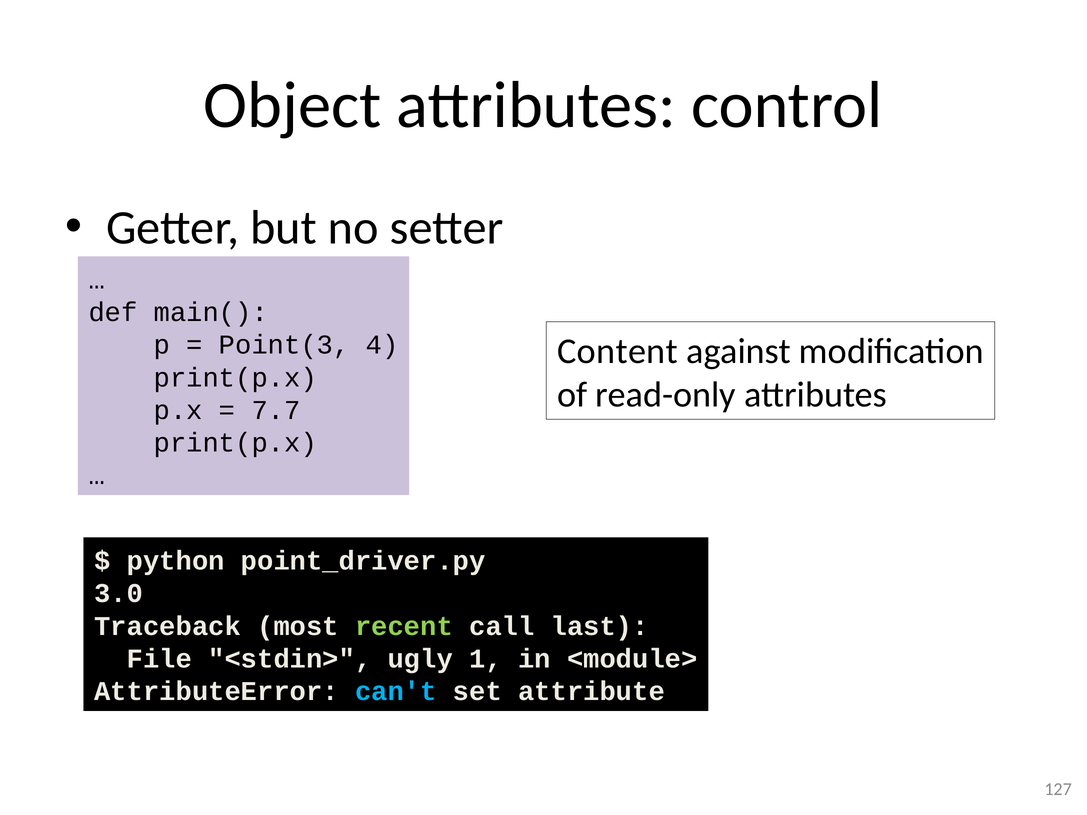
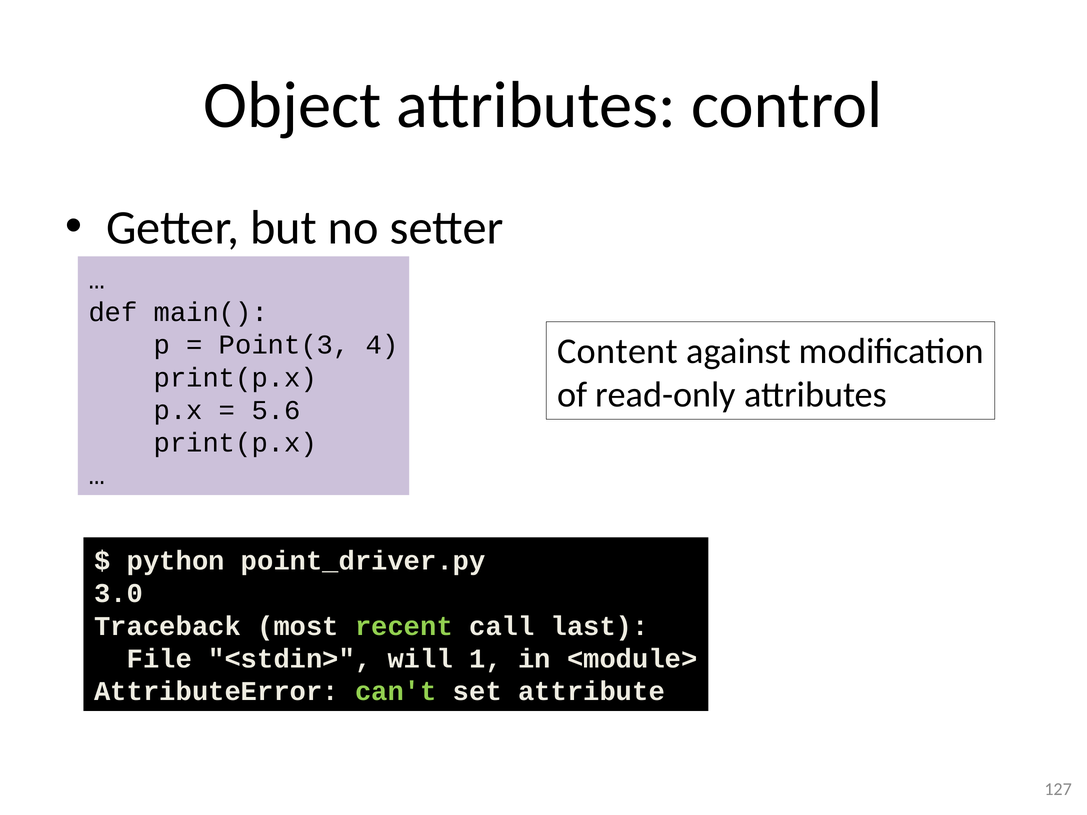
7.7: 7.7 -> 5.6 (276, 410)
ugly: ugly -> will (420, 659)
can't colour: light blue -> light green (396, 692)
